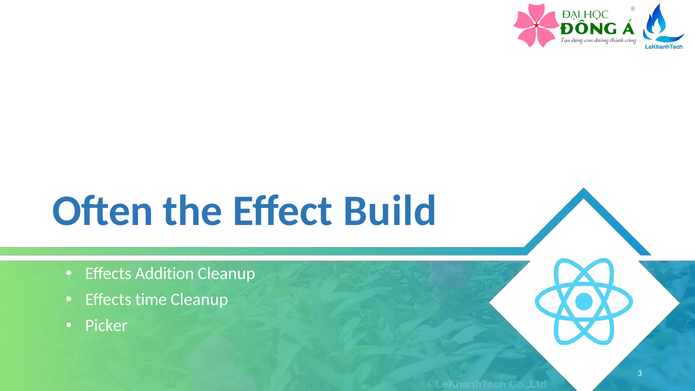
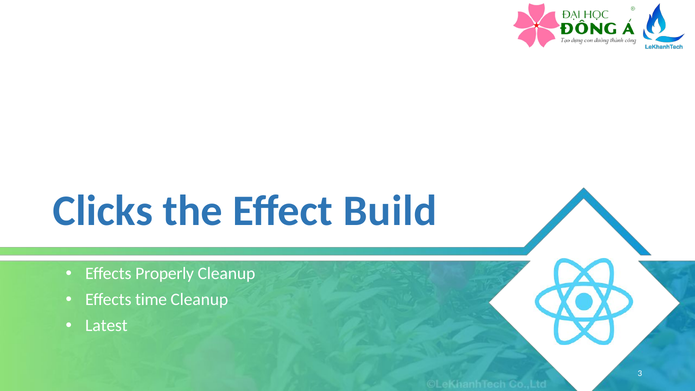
Often: Often -> Clicks (103, 211)
Addition: Addition -> Properly (165, 274)
Picker: Picker -> Latest (106, 326)
